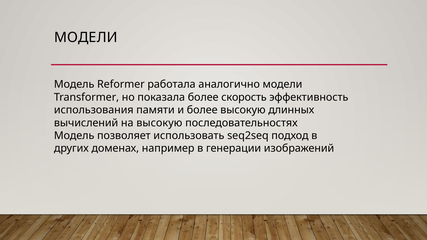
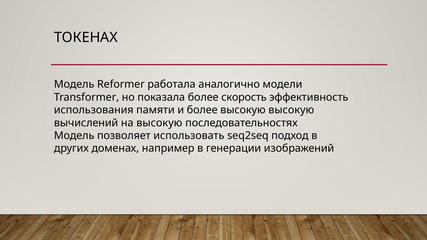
МОДЕЛИ: МОДЕЛИ -> ТОКЕНАХ (86, 37)
высокую длинных: длинных -> высокую (291, 110)
